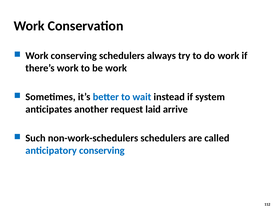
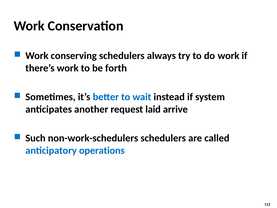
be work: work -> forth (116, 68)
anticipatory conserving: conserving -> operations (102, 150)
